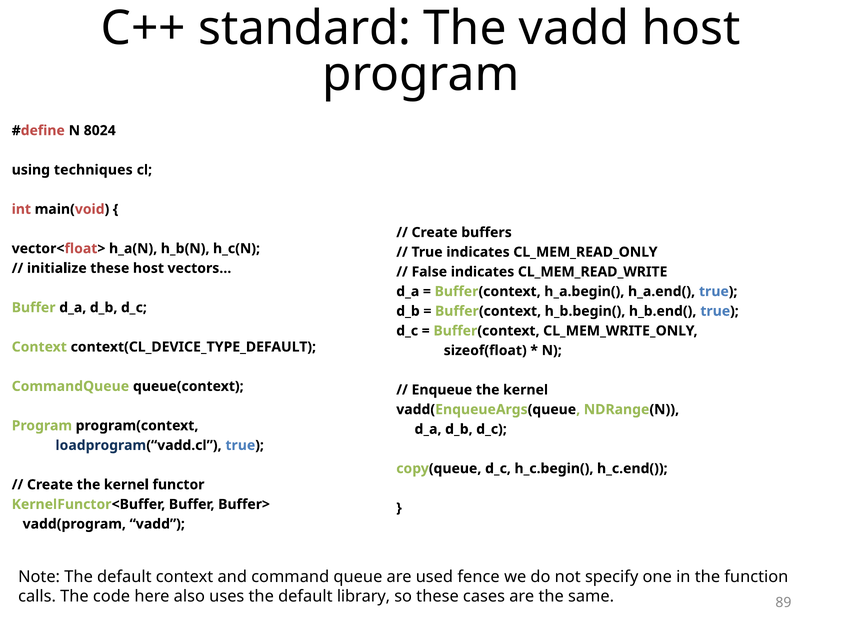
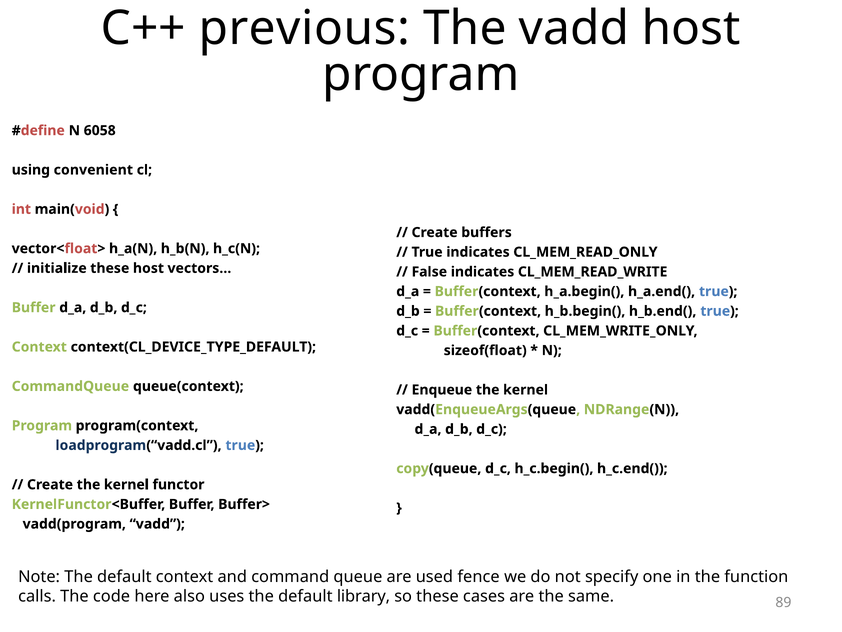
standard: standard -> previous (304, 28)
8024: 8024 -> 6058 (100, 130)
techniques: techniques -> convenient (93, 170)
